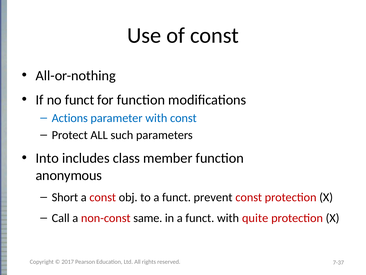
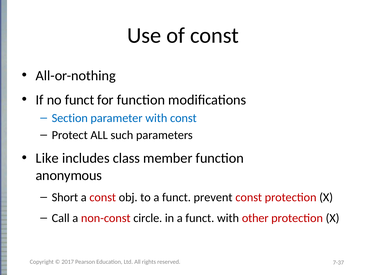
Actions: Actions -> Section (70, 118)
Into: Into -> Like (47, 158)
same: same -> circle (148, 218)
quite: quite -> other (255, 218)
